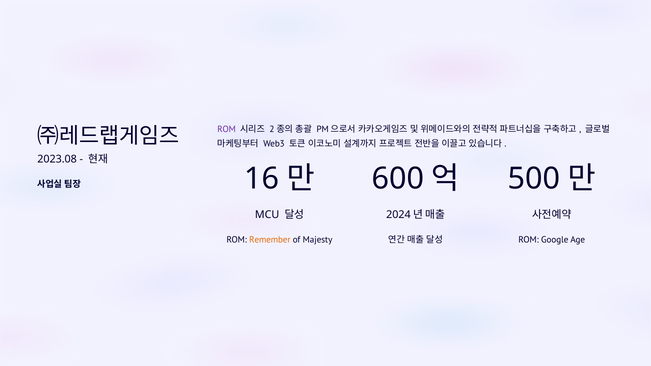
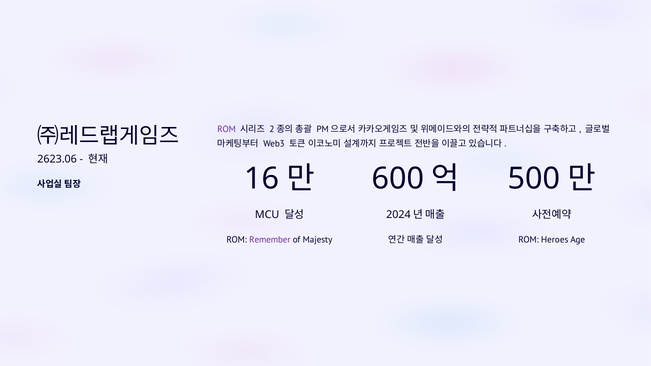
2023.08: 2023.08 -> 2623.06 (57, 159)
Remember colour: orange -> purple (270, 240)
Google: Google -> Heroes (555, 240)
